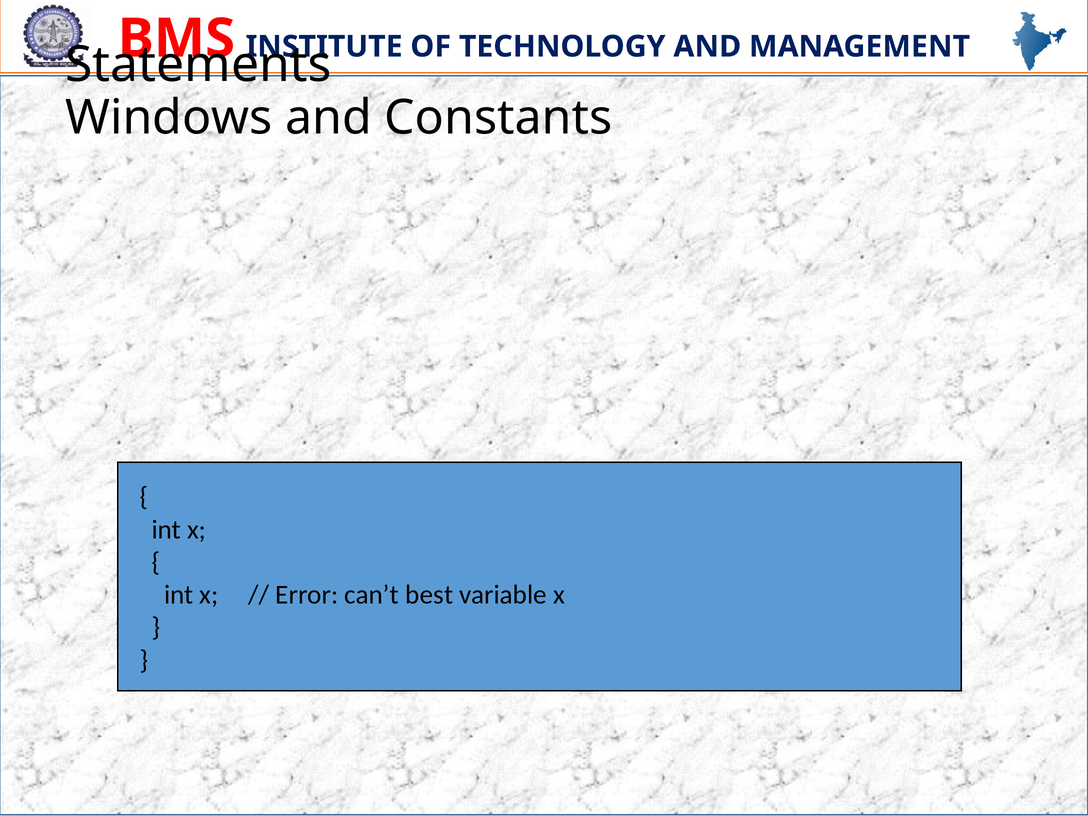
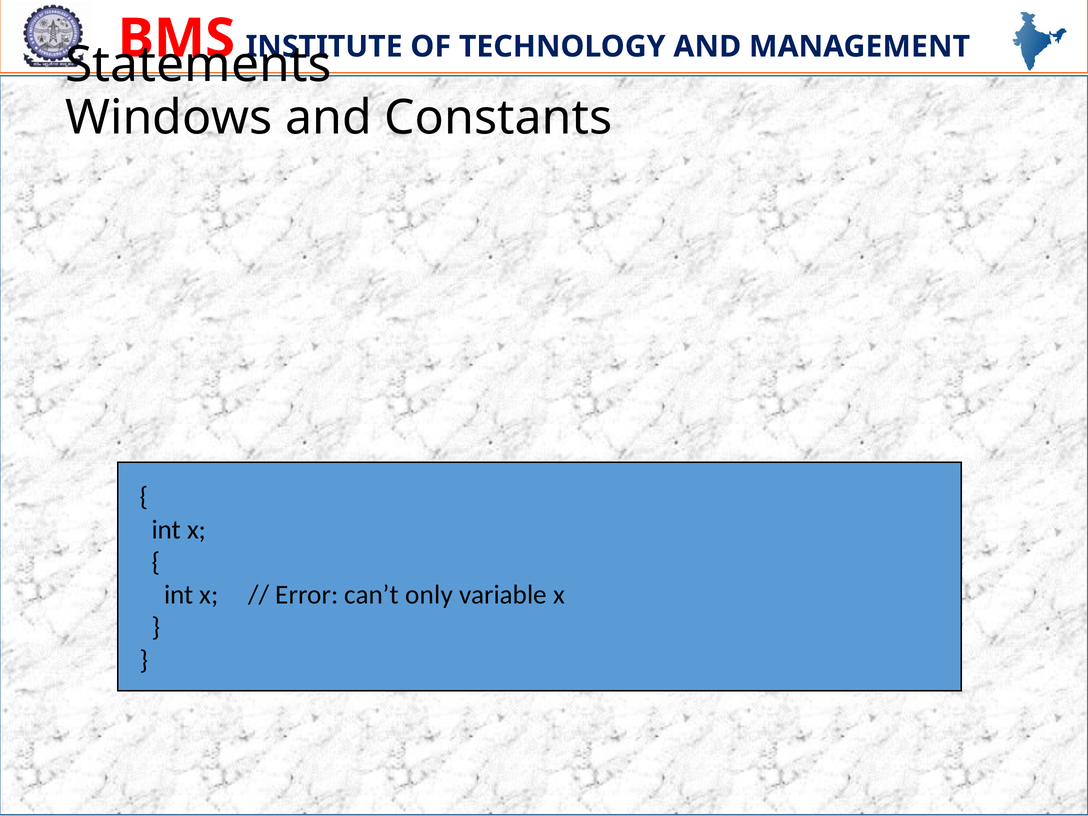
best: best -> only (429, 595)
